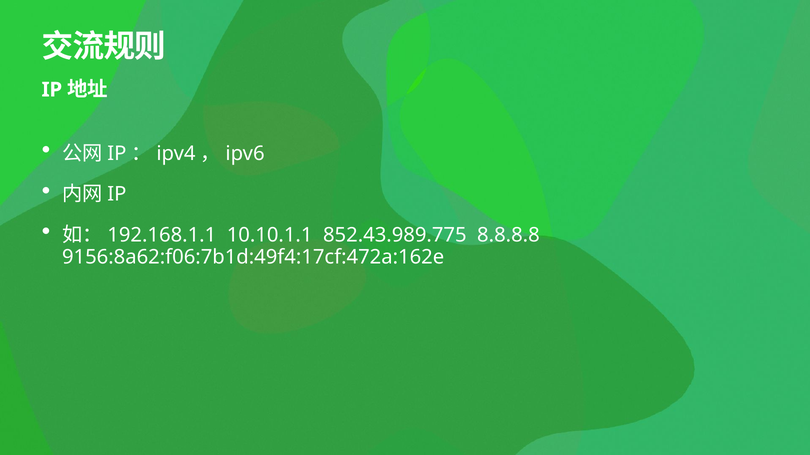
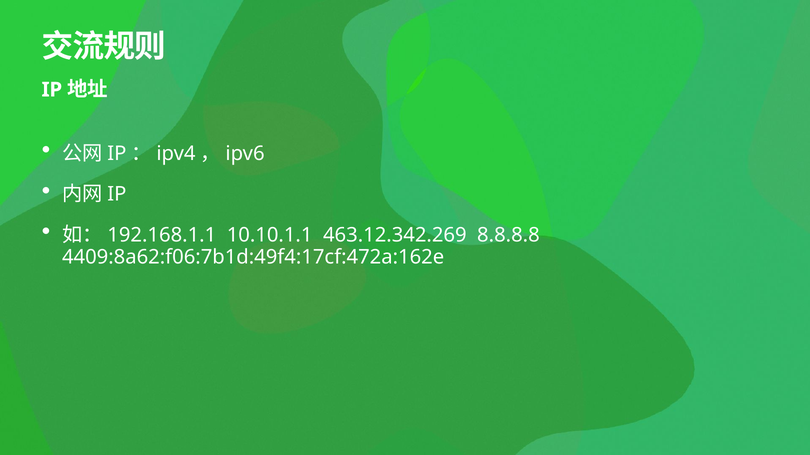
852.43.989.775: 852.43.989.775 -> 463.12.342.269 (395, 235)
9156:8a62:f06:7b1d:49f4:17cf:472a:162e: 9156:8a62:f06:7b1d:49f4:17cf:472a:162e -> 4409:8a62:f06:7b1d:49f4:17cf:472a:162e (253, 257)
